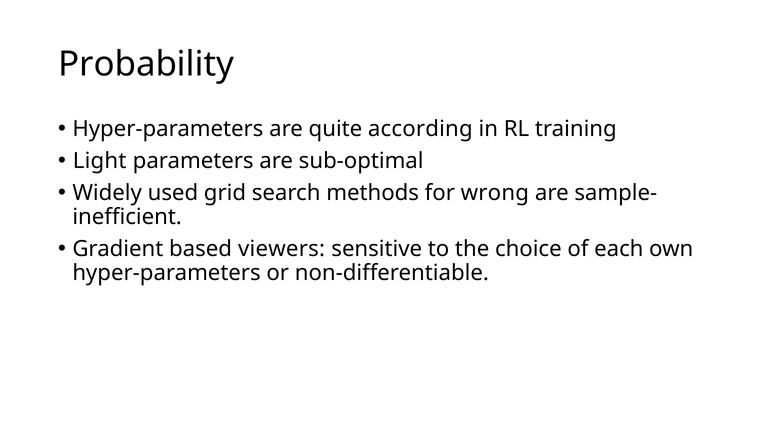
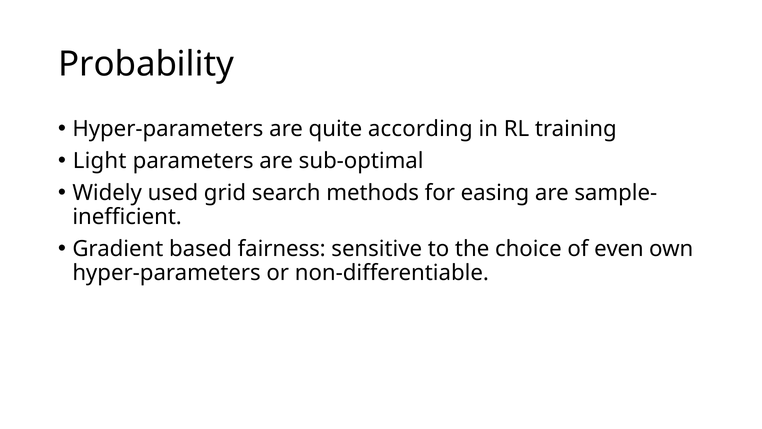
wrong: wrong -> easing (495, 193)
viewers: viewers -> fairness (282, 249)
each: each -> even (619, 249)
